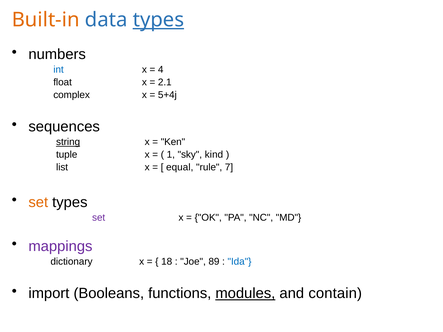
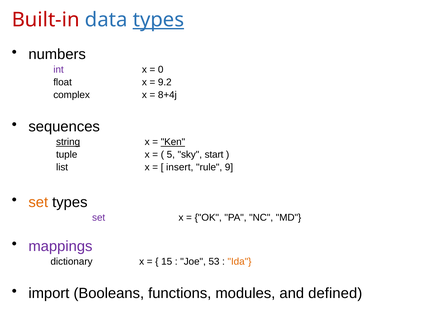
Built-in colour: orange -> red (46, 20)
int colour: blue -> purple (59, 70)
4: 4 -> 0 (161, 70)
2.1: 2.1 -> 9.2 (165, 82)
5+4j: 5+4j -> 8+4j (167, 95)
Ken underline: none -> present (173, 142)
1: 1 -> 5 (171, 155)
kind: kind -> start (214, 155)
equal: equal -> insert (180, 167)
7: 7 -> 9 (229, 167)
18: 18 -> 15 (167, 262)
89: 89 -> 53 (214, 262)
Ida colour: blue -> orange (239, 262)
modules underline: present -> none (245, 294)
contain: contain -> defined (335, 294)
